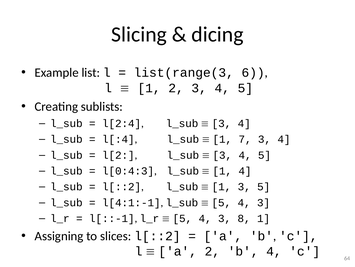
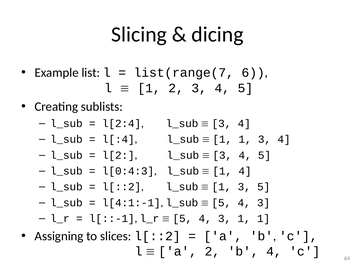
list(range(3: list(range(3 -> list(range(7 (184, 72)
7: 7 -> 1 (245, 139)
3 8: 8 -> 1 (244, 218)
